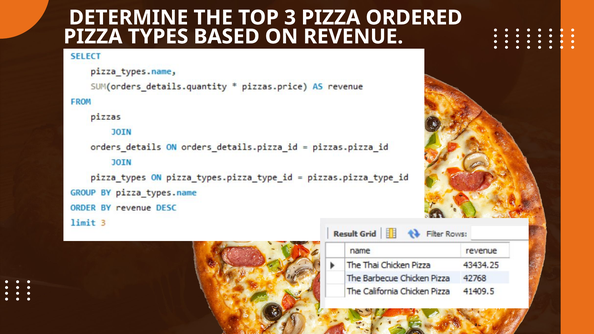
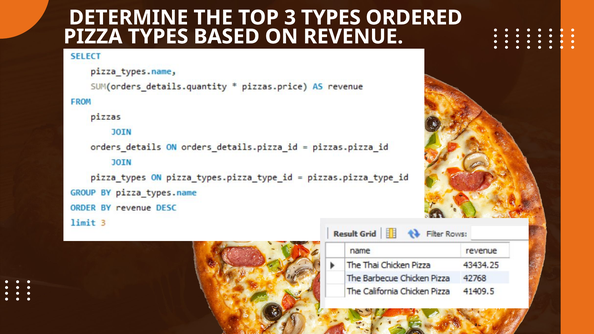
3 PIZZA: PIZZA -> TYPES (331, 18)
